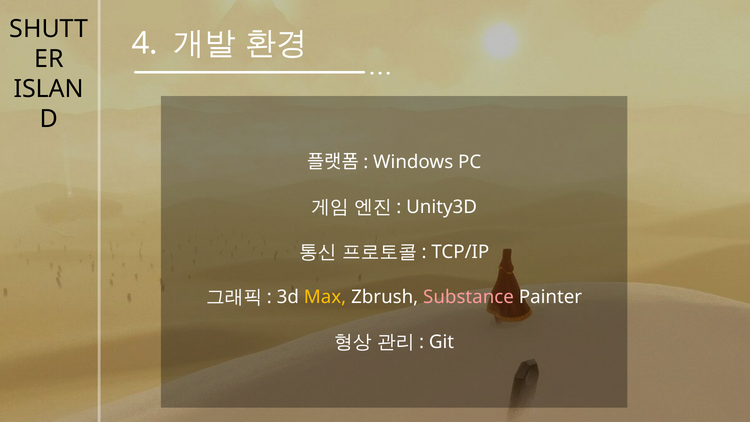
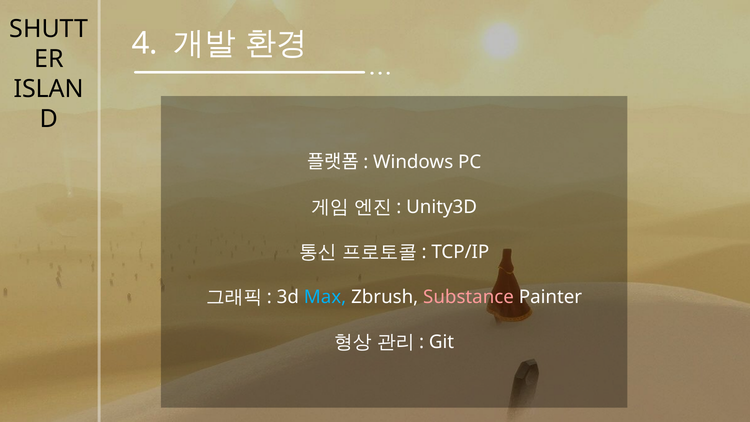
Max colour: yellow -> light blue (325, 297)
